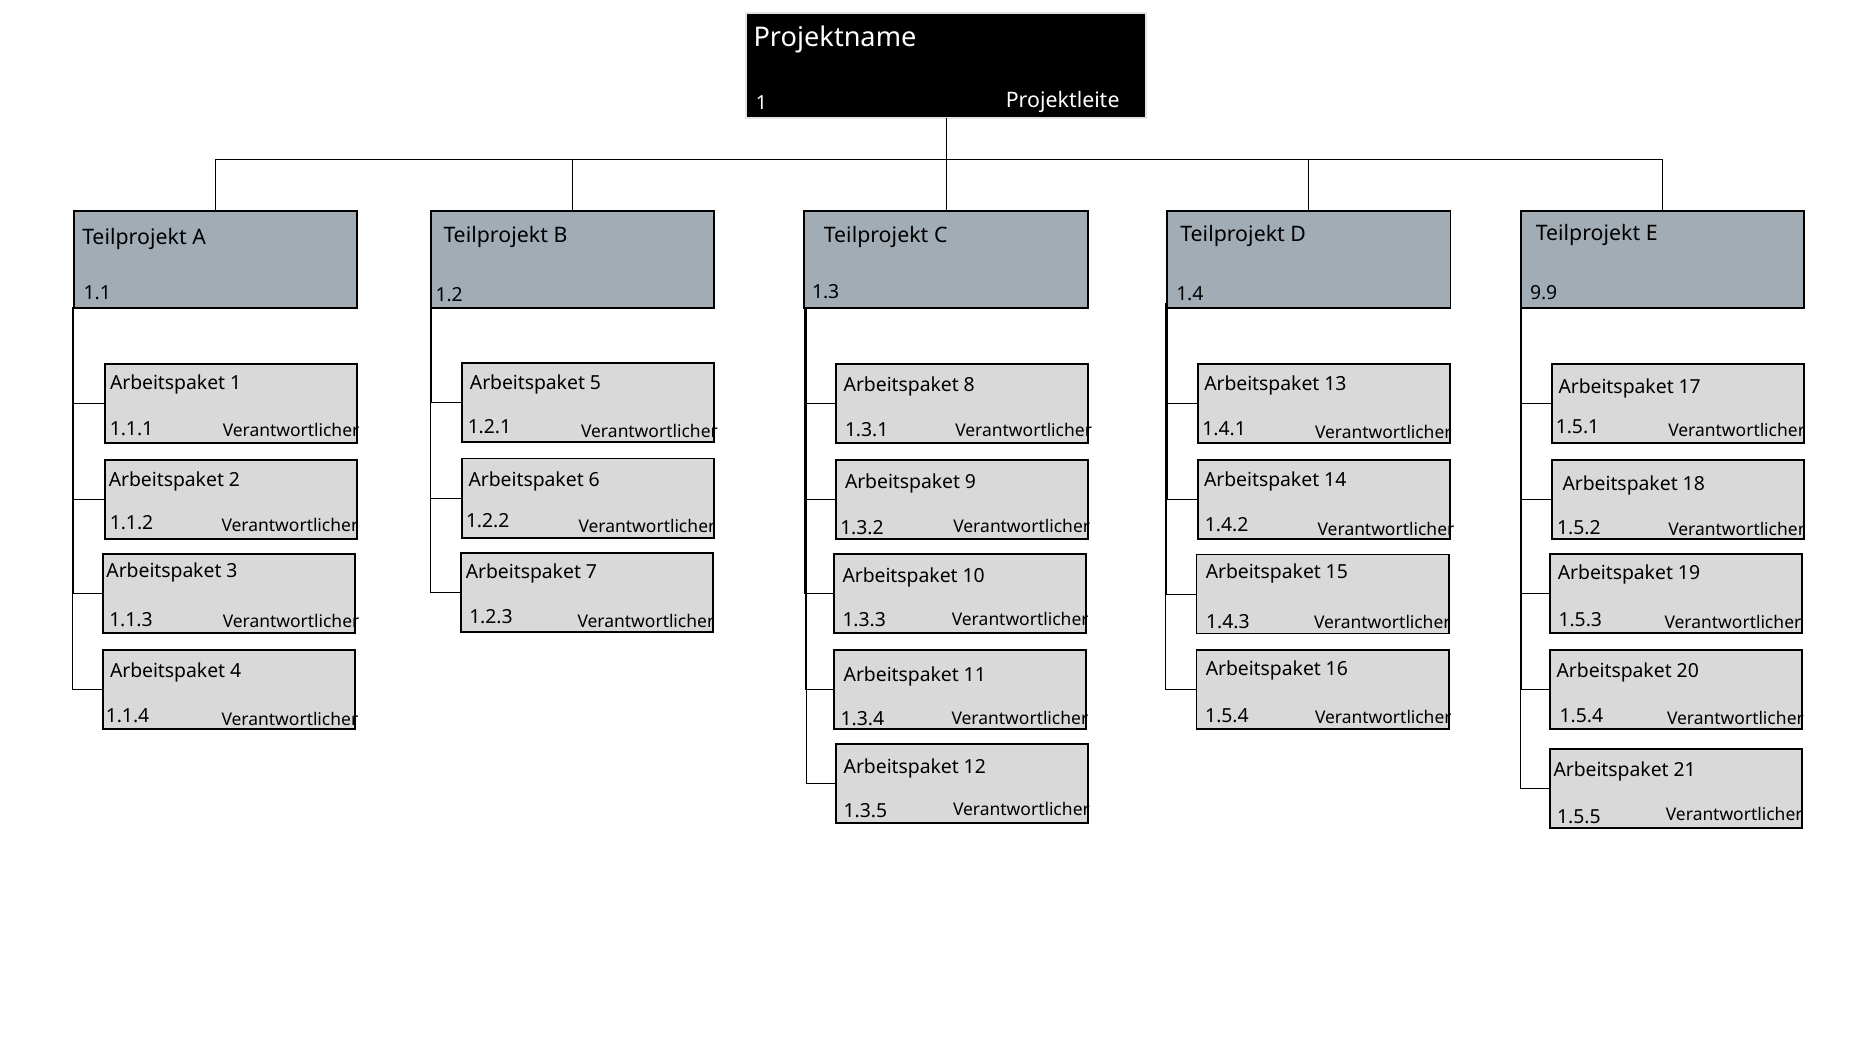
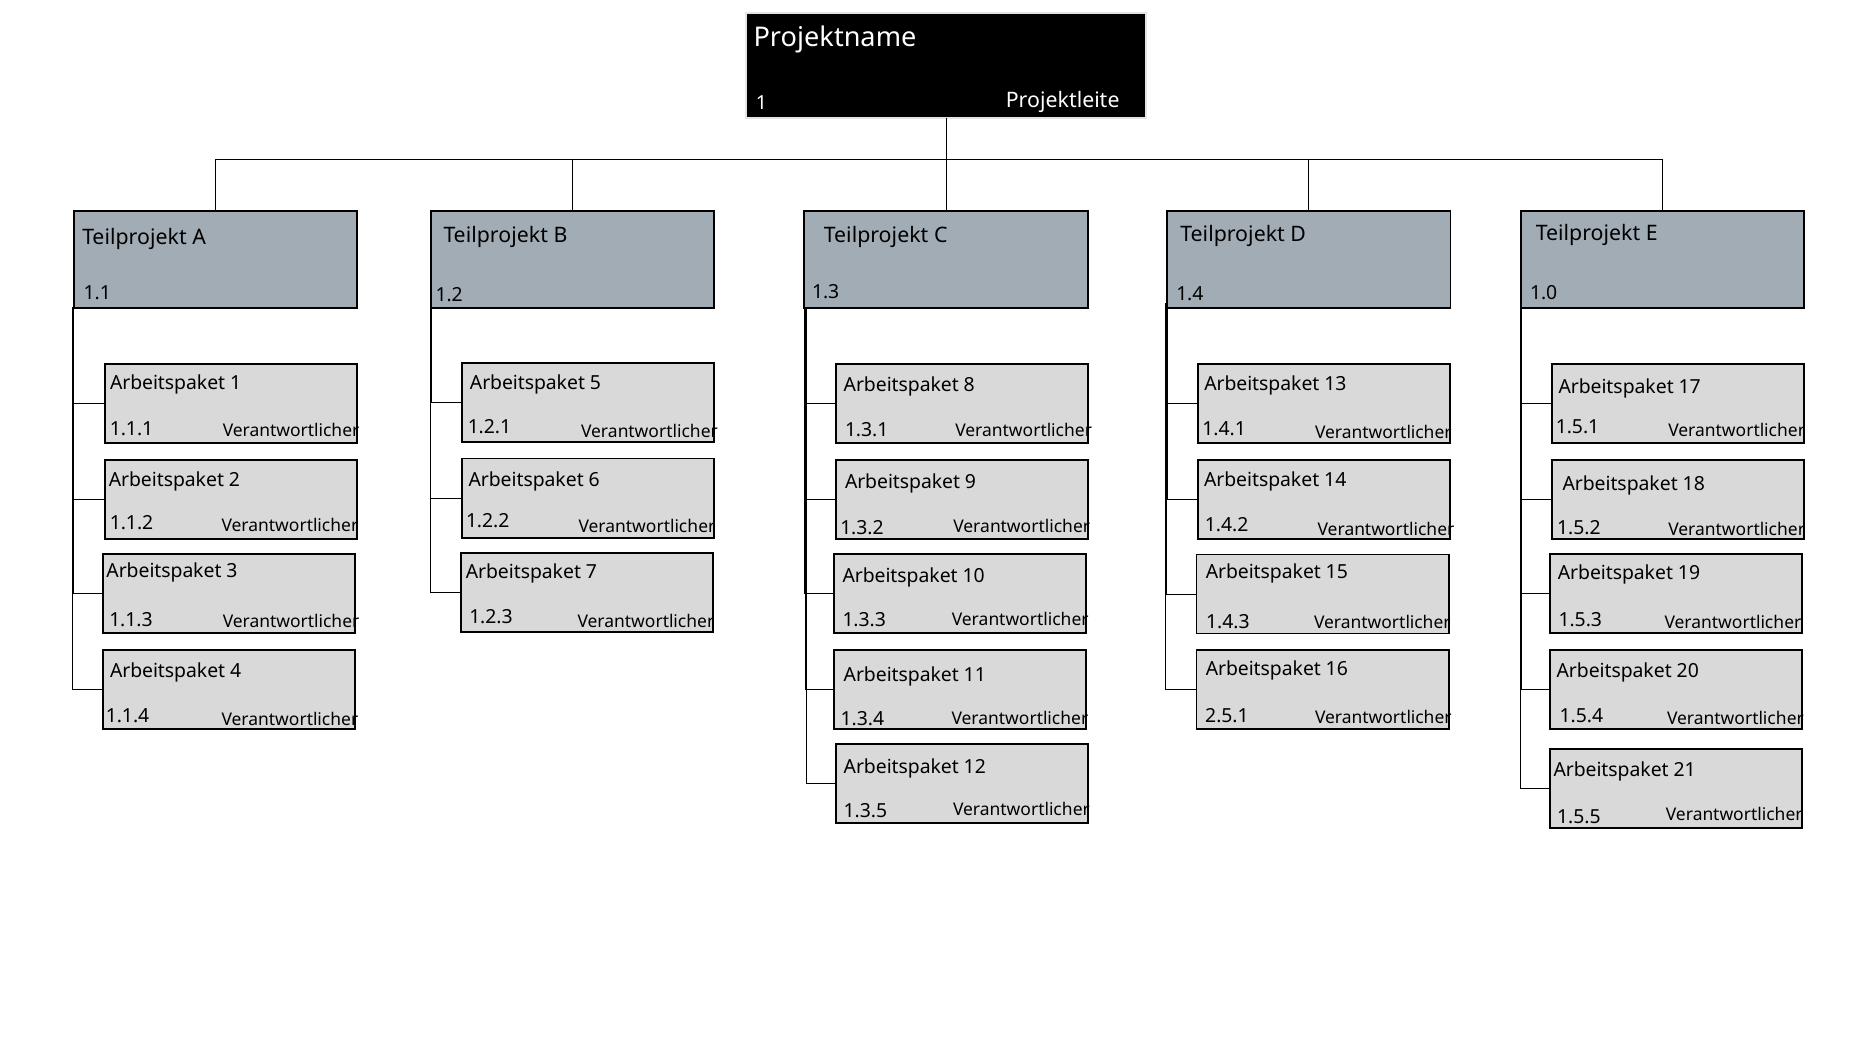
9.9: 9.9 -> 1.0 (1544, 294)
1.5.4: 1.5.4 -> 2.5.1 (1227, 717)
